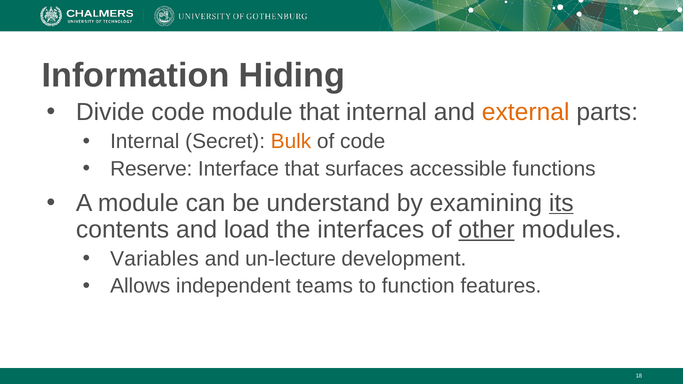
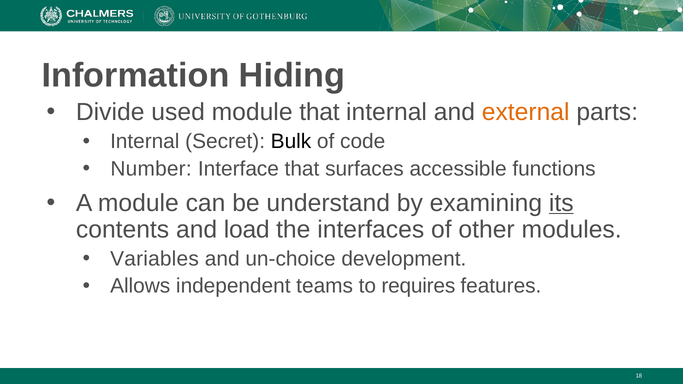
Divide code: code -> used (178, 112)
Bulk colour: orange -> black (291, 142)
Reserve: Reserve -> Number (151, 169)
other underline: present -> none (487, 230)
un-lecture: un-lecture -> un-choice (291, 259)
function: function -> requires (418, 286)
